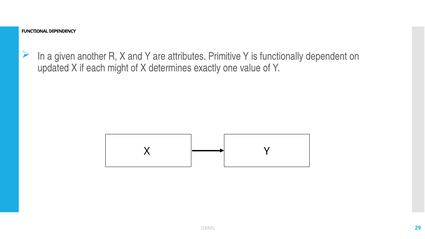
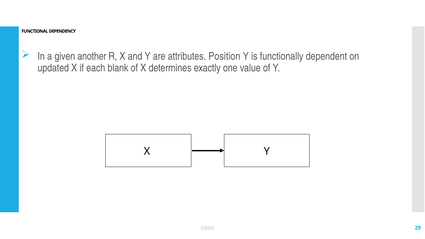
Primitive: Primitive -> Position (224, 56)
might: might -> blank (118, 68)
